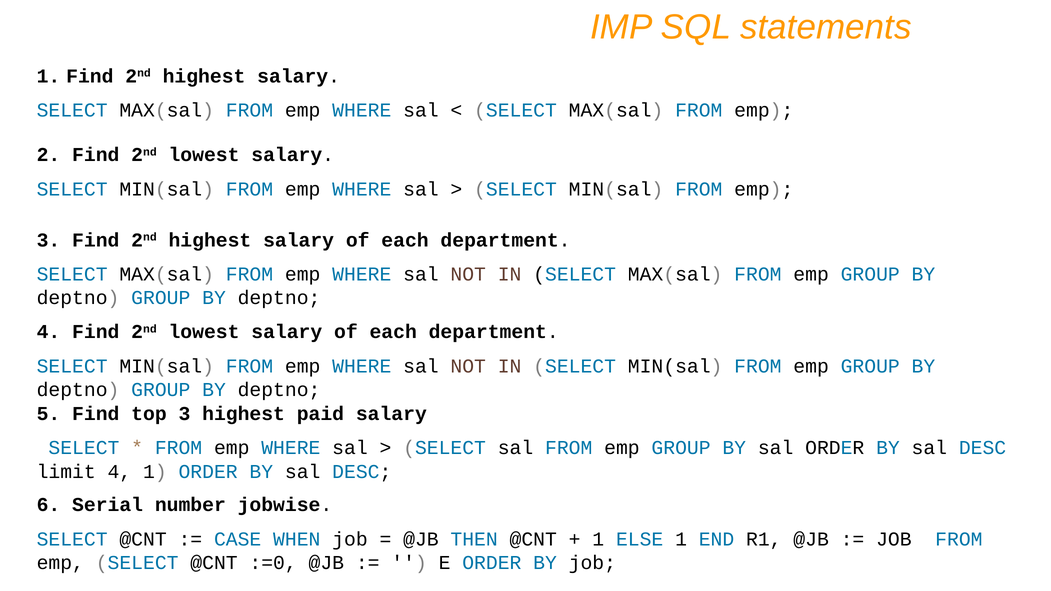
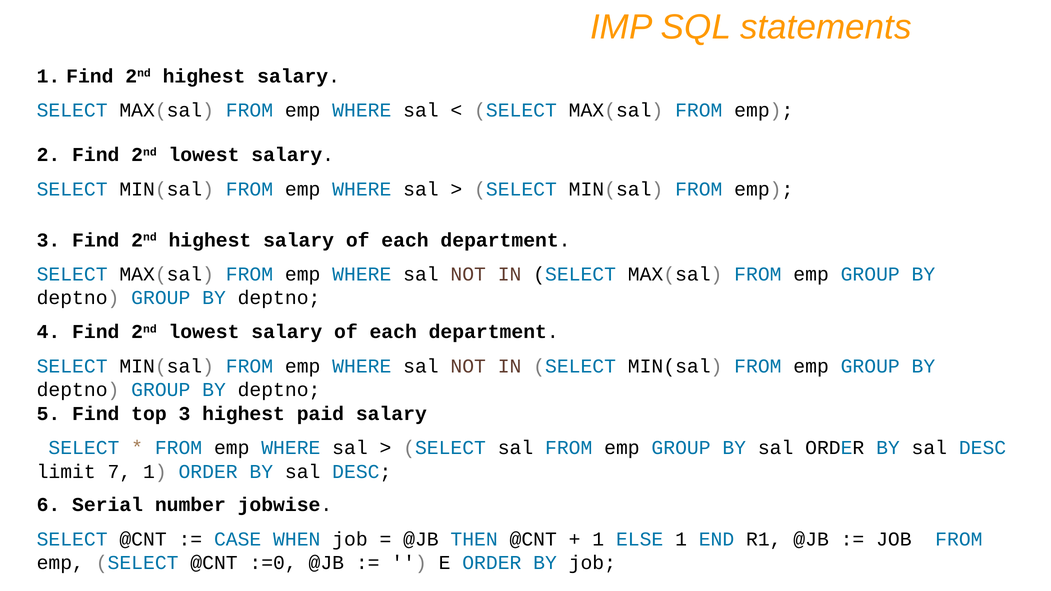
limit 4: 4 -> 7 (119, 472)
